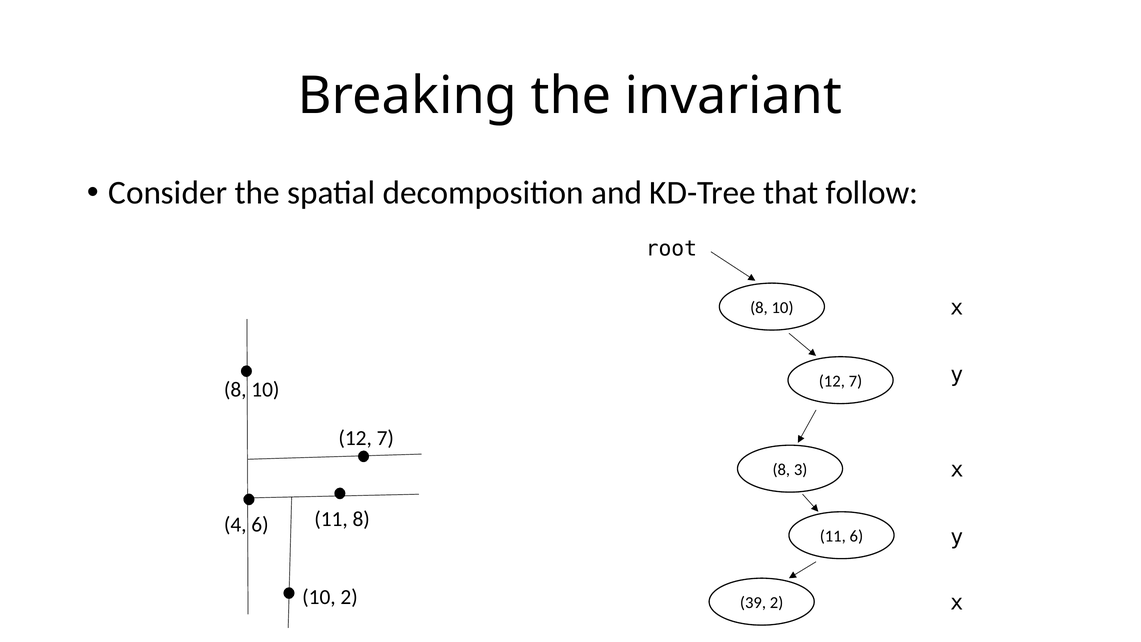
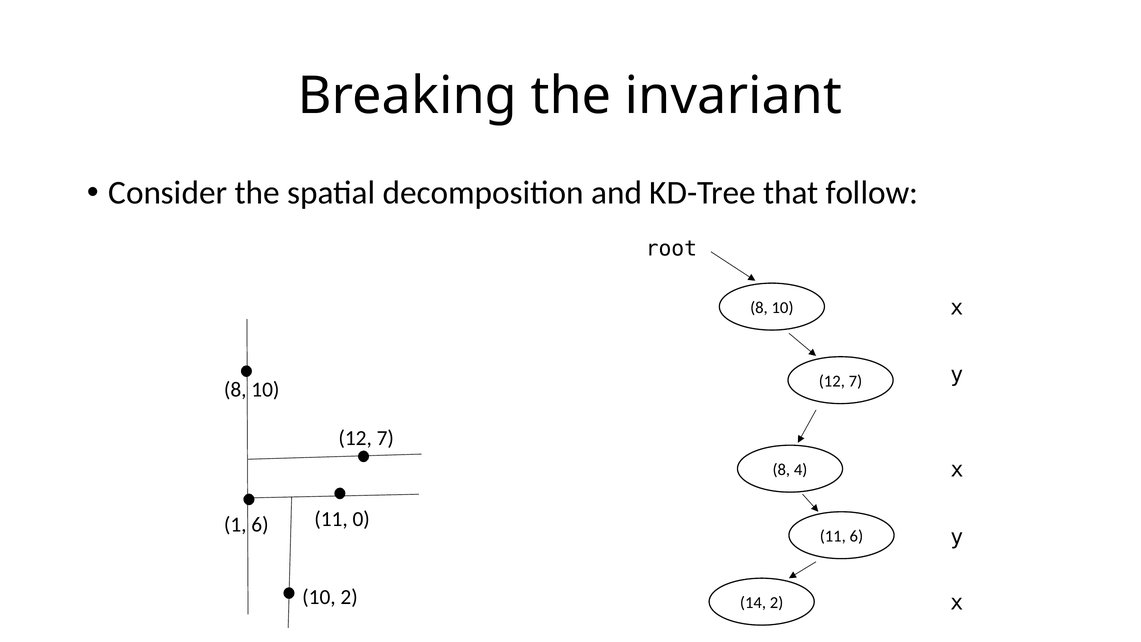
3: 3 -> 4 (801, 470)
4: 4 -> 1 (235, 524)
11 8: 8 -> 0 (361, 519)
39: 39 -> 14 (753, 603)
